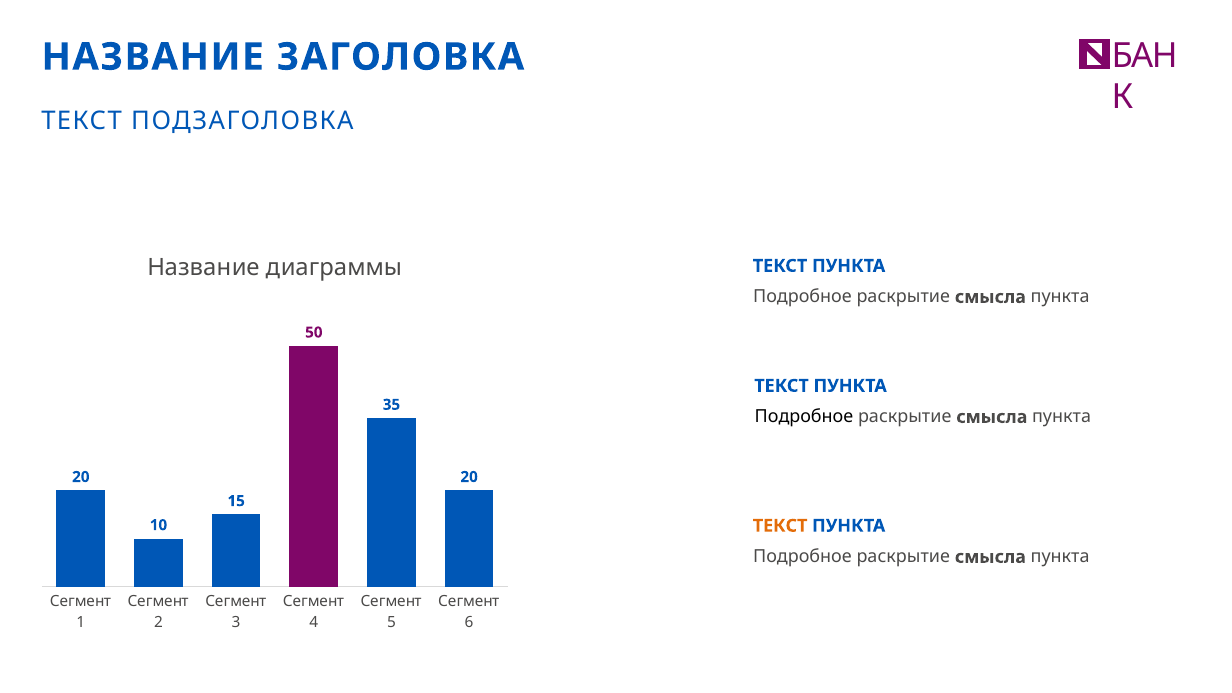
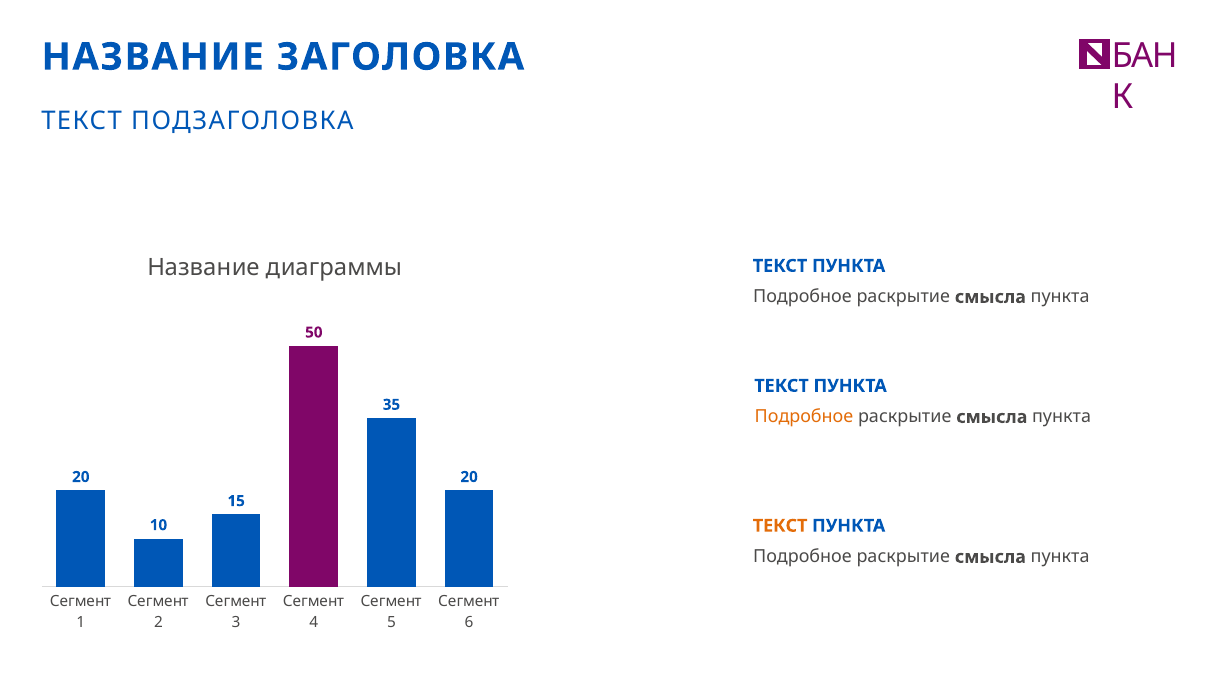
Подробное colour: black -> orange (804, 417)
